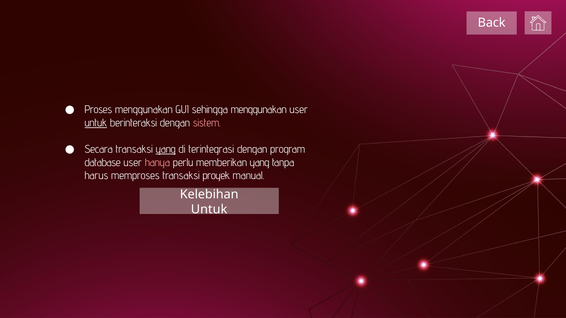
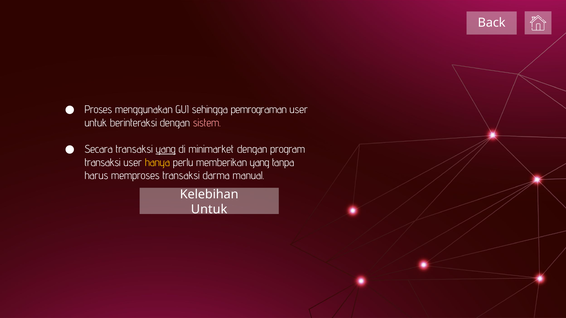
sehingga menggunakan: menggunakan -> pemrograman (259, 110)
untuk underline: present -> none (96, 123)
terintegrasi: terintegrasi -> minimarket (211, 149)
database: database -> transaksi (103, 163)
hanya colour: pink -> yellow (157, 163)
proyek: proyek -> darma (216, 176)
